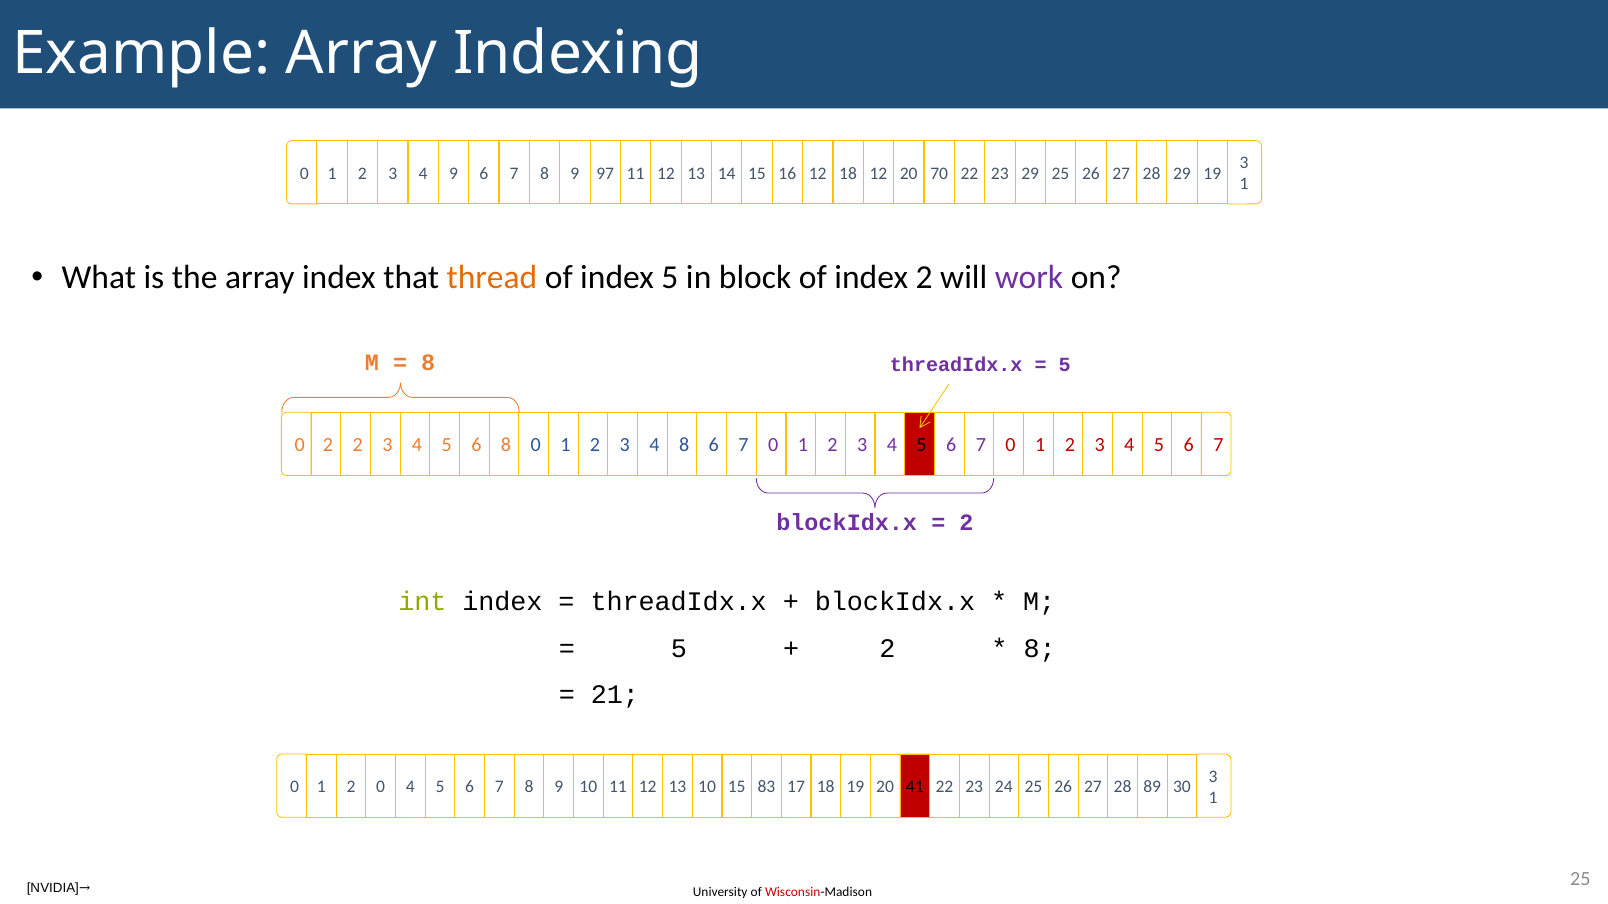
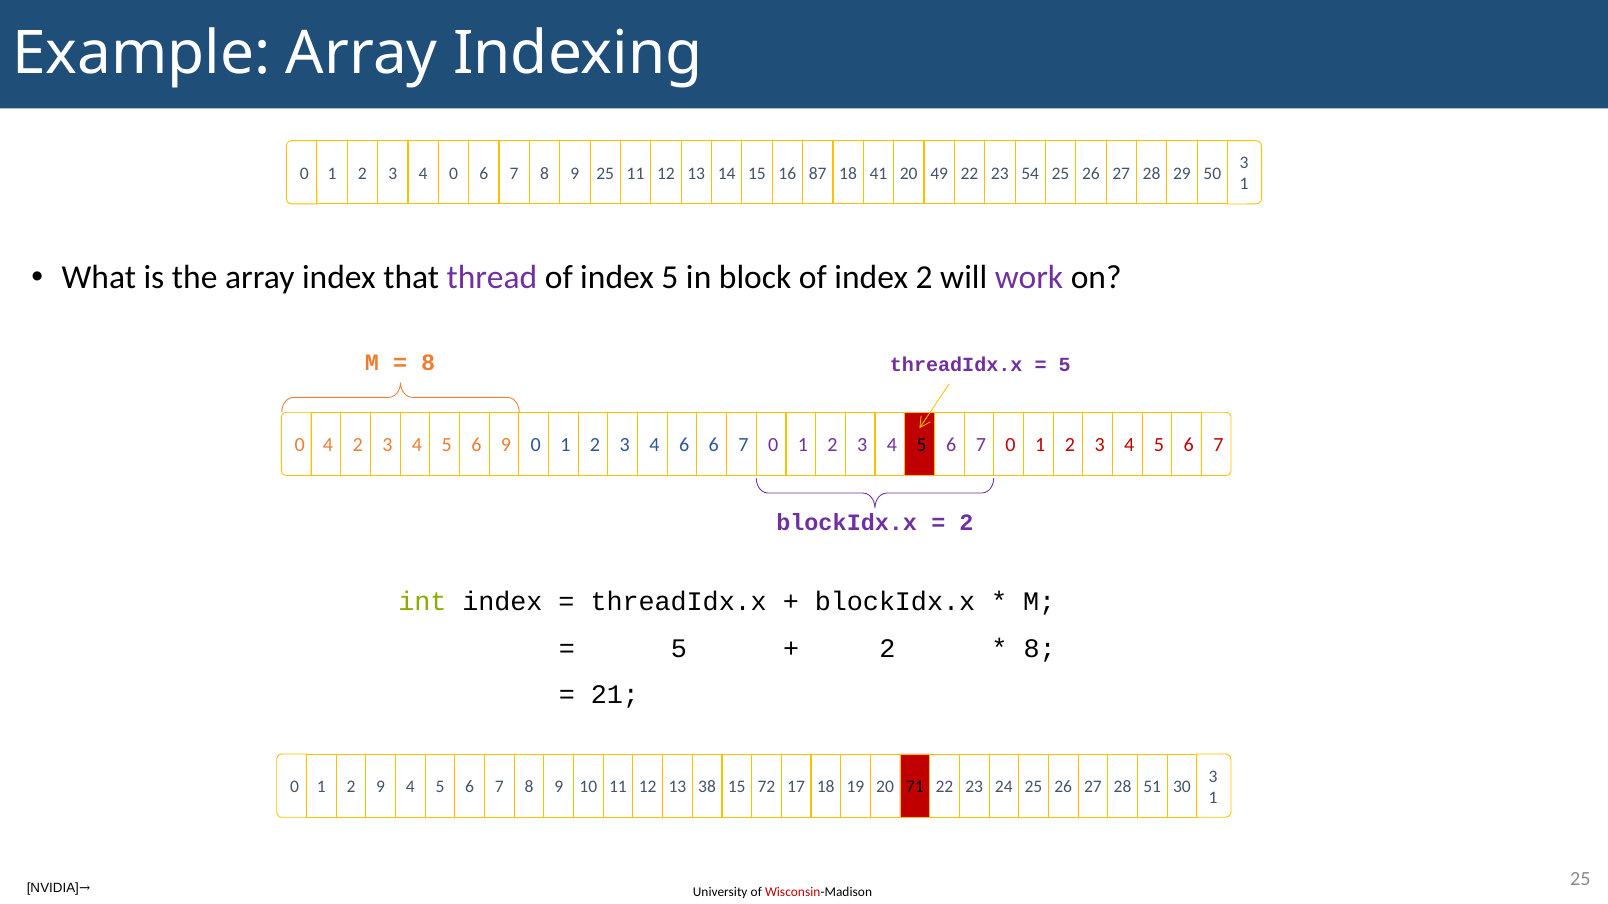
4 9: 9 -> 0 (453, 174)
9 97: 97 -> 25 (605, 174)
16 12: 12 -> 87 (818, 174)
18 12: 12 -> 41 (878, 174)
70: 70 -> 49 (939, 174)
23 29: 29 -> 54 (1030, 174)
29 19: 19 -> 50 (1212, 174)
thread colour: orange -> purple (492, 278)
6 8: 8 -> 9 (506, 445)
4 8: 8 -> 6 (684, 445)
0 2: 2 -> 4 (328, 445)
2 0: 0 -> 9 (381, 787)
13 10: 10 -> 38 (707, 787)
83: 83 -> 72 (766, 787)
41: 41 -> 71 (915, 787)
89: 89 -> 51 (1152, 787)
